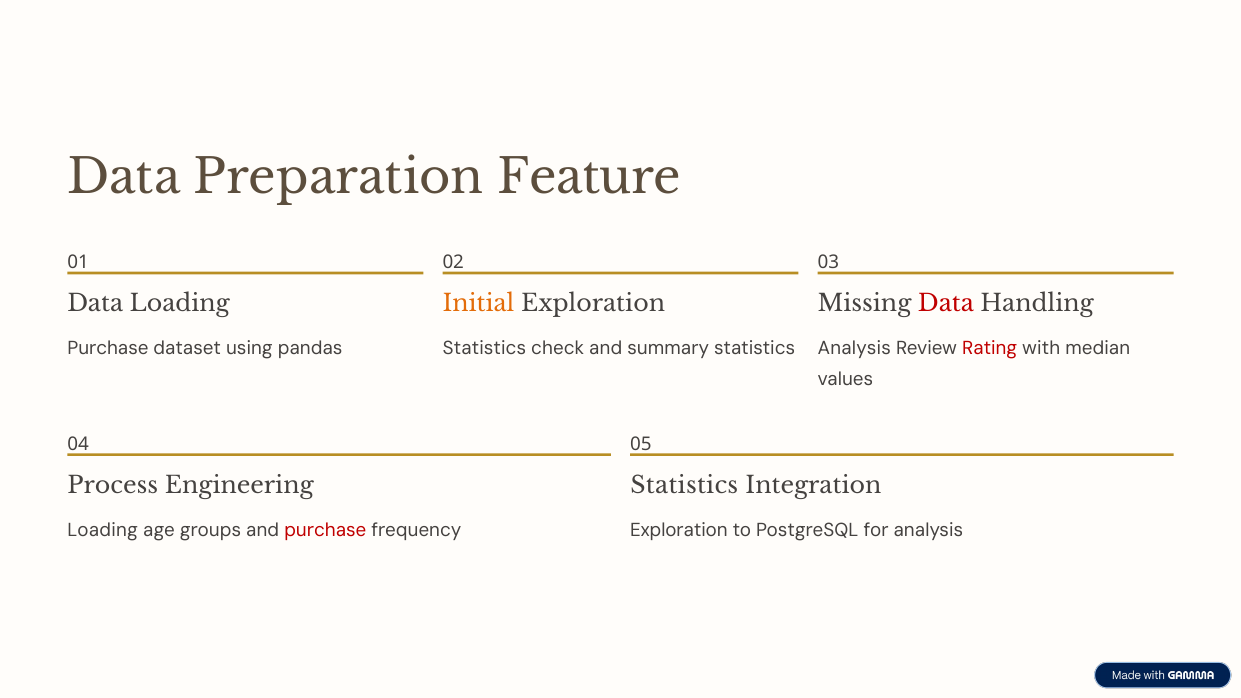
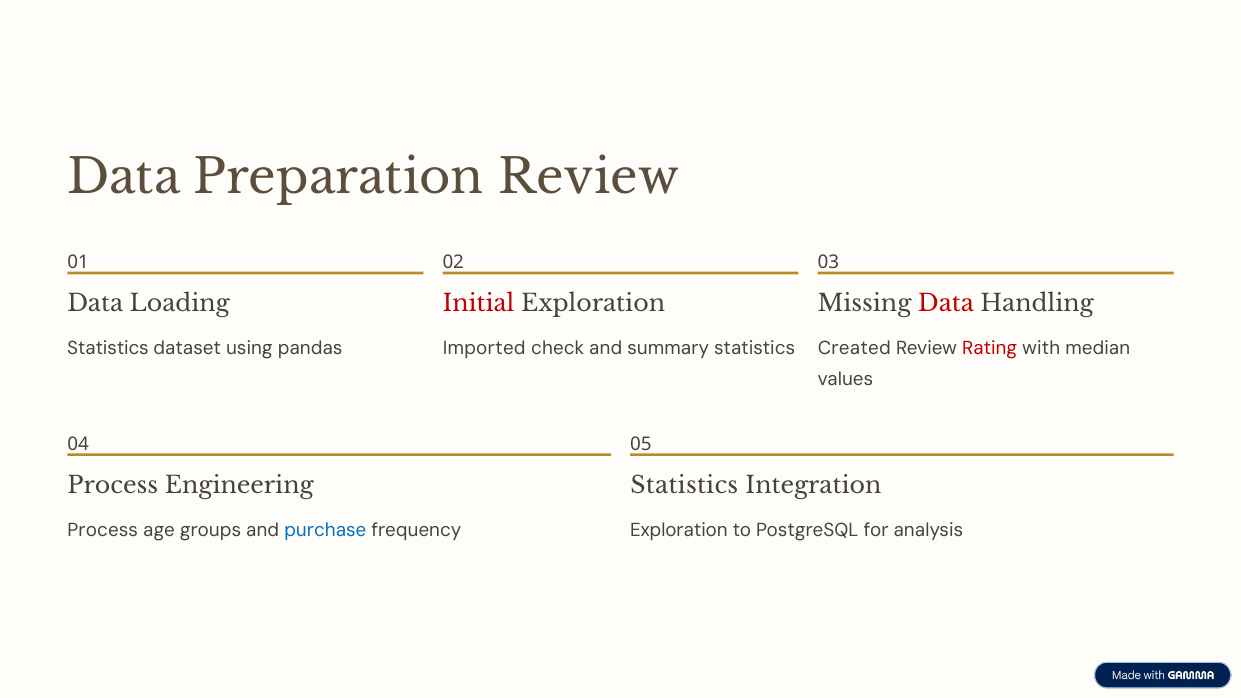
Preparation Feature: Feature -> Review (589, 177)
Initial colour: orange -> red (478, 304)
Purchase: Purchase -> Statistics (108, 349)
Statistics: Statistics -> Imported (484, 349)
Analysis: Analysis -> Created (854, 349)
Loading: Loading -> Process (103, 531)
purchase colour: red -> blue (325, 531)
